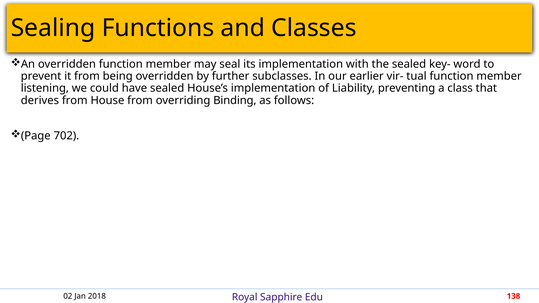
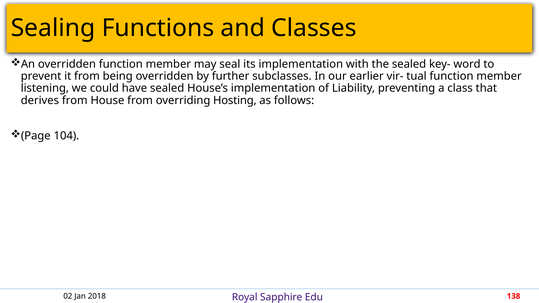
Binding: Binding -> Hosting (235, 100)
702: 702 -> 104 (66, 136)
